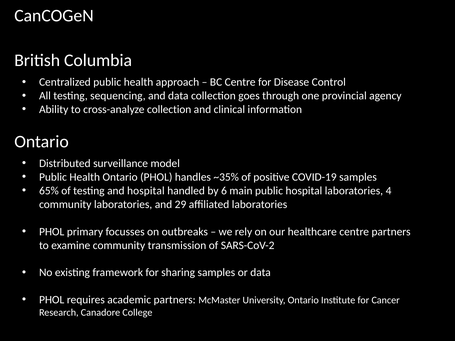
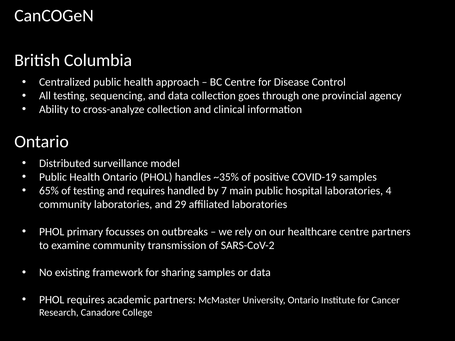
and hospital: hospital -> requires (146, 191)
6: 6 -> 7 (224, 191)
